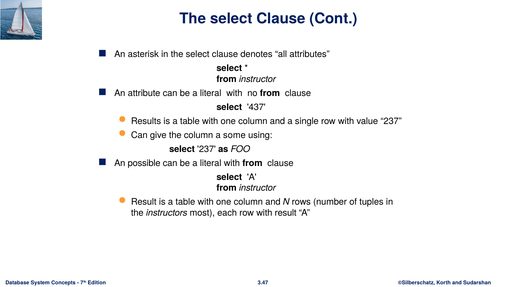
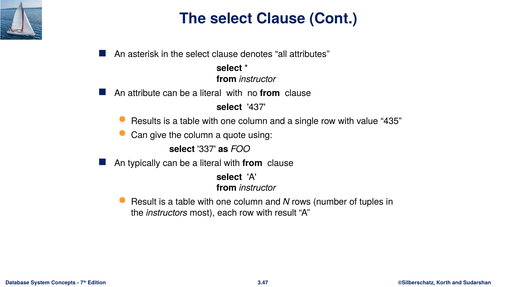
value 237: 237 -> 435 (391, 121)
some: some -> quote (234, 135)
select 237: 237 -> 337 (207, 149)
possible: possible -> typically (144, 163)
